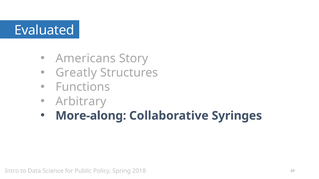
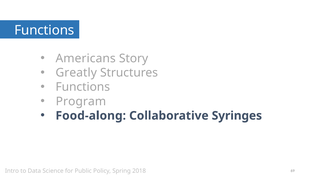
Evaluated: Evaluated -> Functions (44, 30)
Arbitrary: Arbitrary -> Program (81, 102)
More-along: More-along -> Food-along (91, 116)
